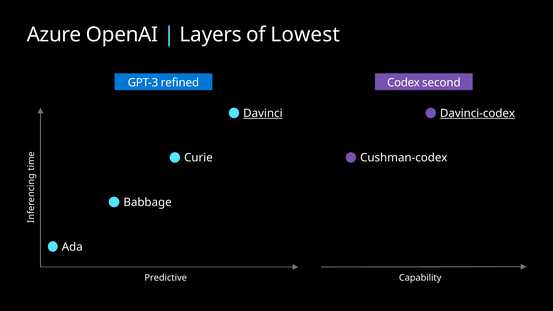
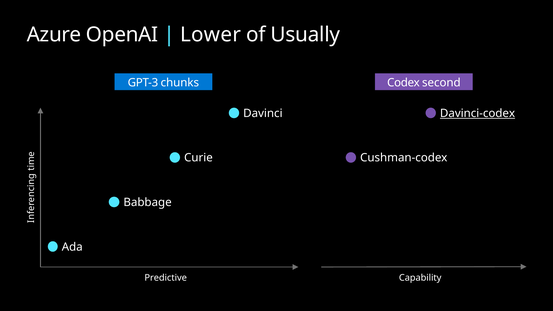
Layers: Layers -> Lower (211, 35)
Lowest: Lowest -> Usually (305, 35)
refined: refined -> chunks (180, 83)
Davinci underline: present -> none (263, 113)
